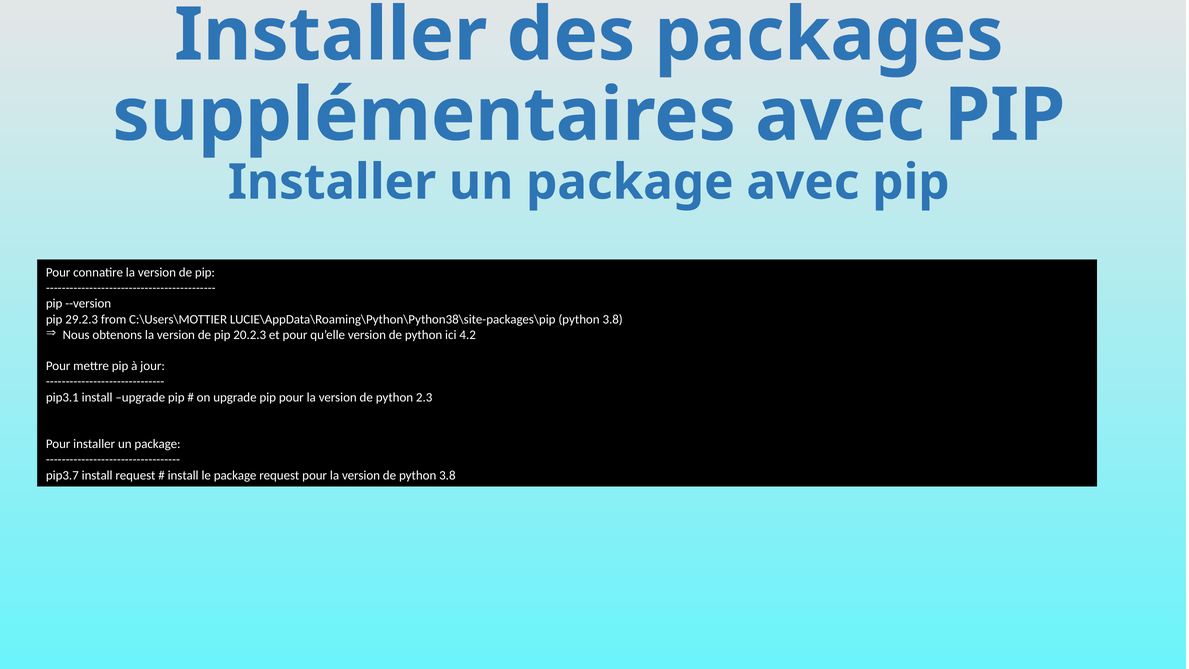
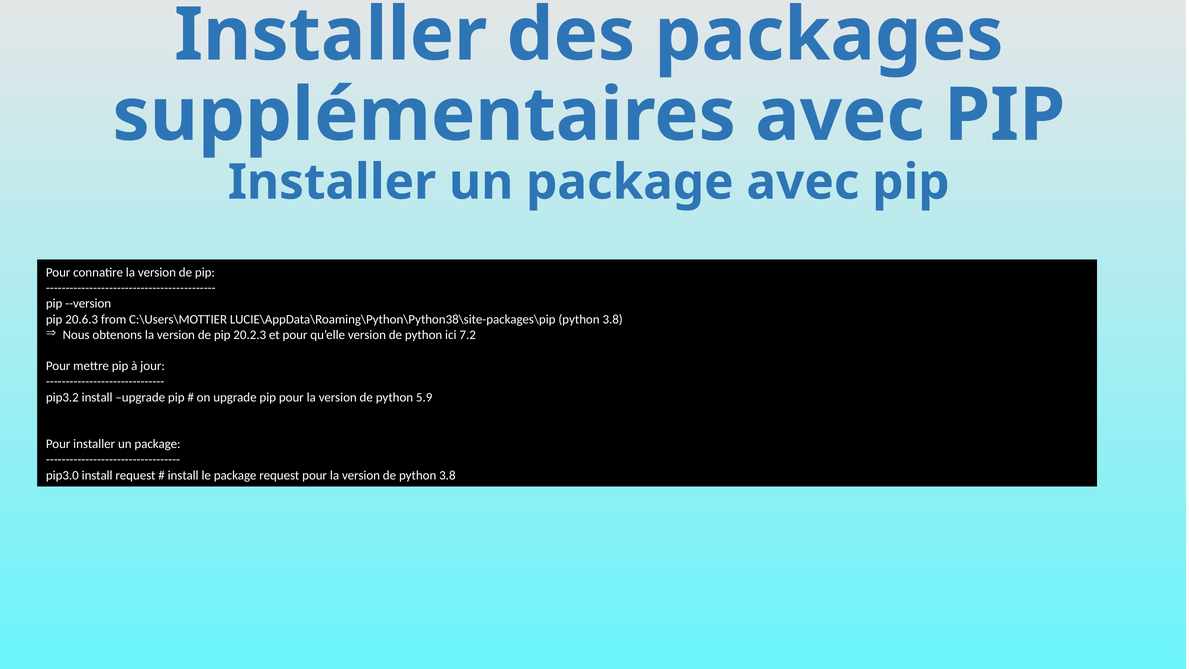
29.2.3: 29.2.3 -> 20.6.3 (82, 319)
4.2: 4.2 -> 7.2 (468, 335)
pip3.1: pip3.1 -> pip3.2 (62, 397)
2.3: 2.3 -> 5.9 (424, 397)
pip3.7: pip3.7 -> pip3.0 (62, 475)
